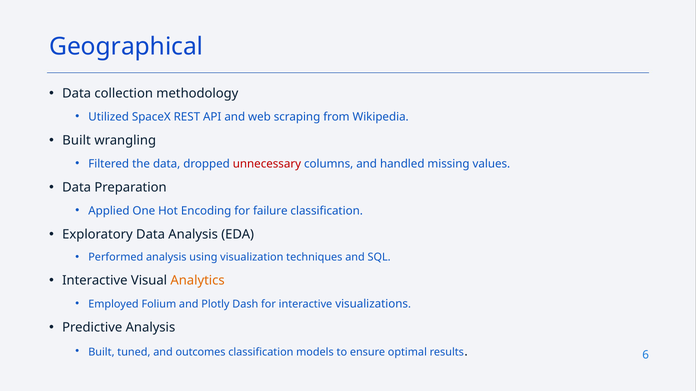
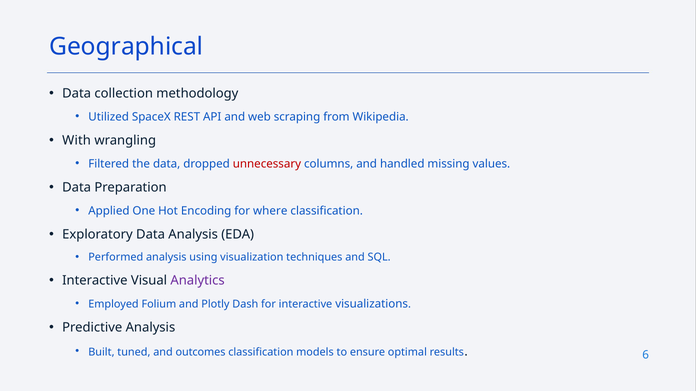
Built: Built -> With (77, 141)
failure: failure -> where (270, 211)
Analytics colour: orange -> purple (198, 281)
